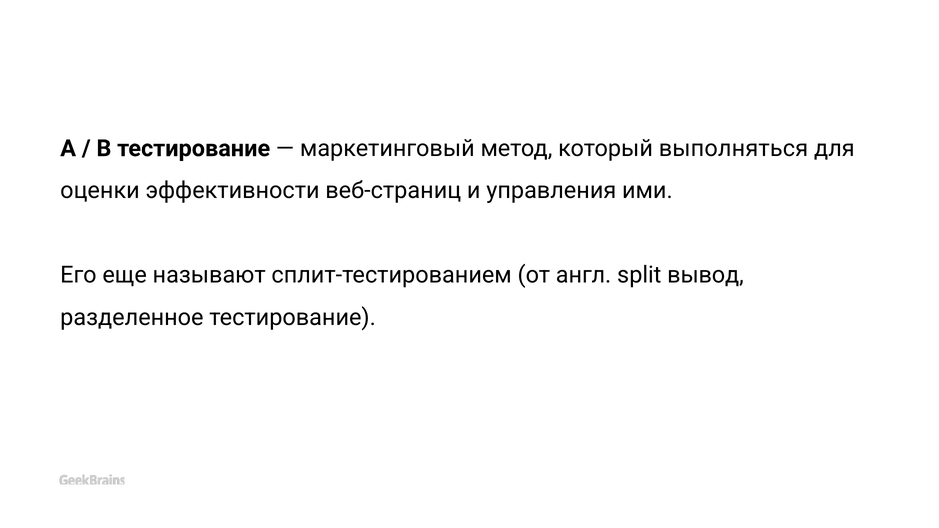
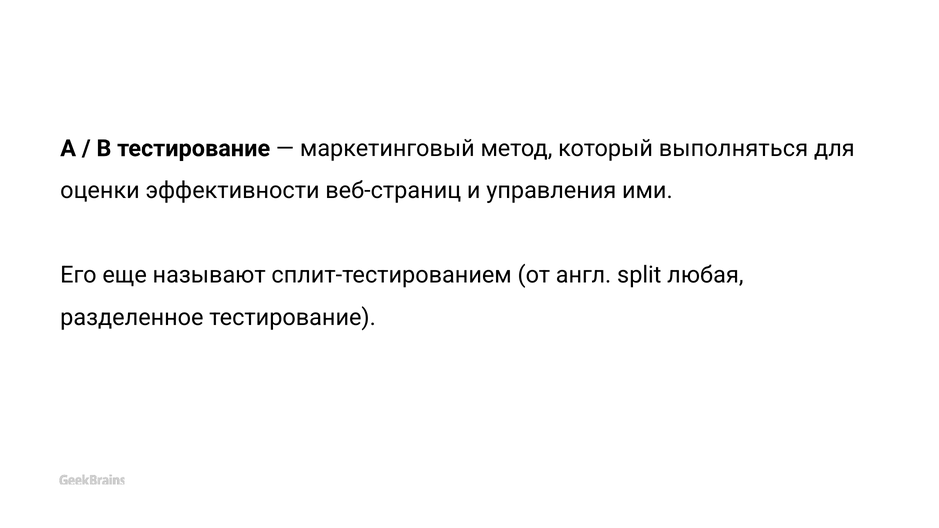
вывод: вывод -> любая (705, 275)
